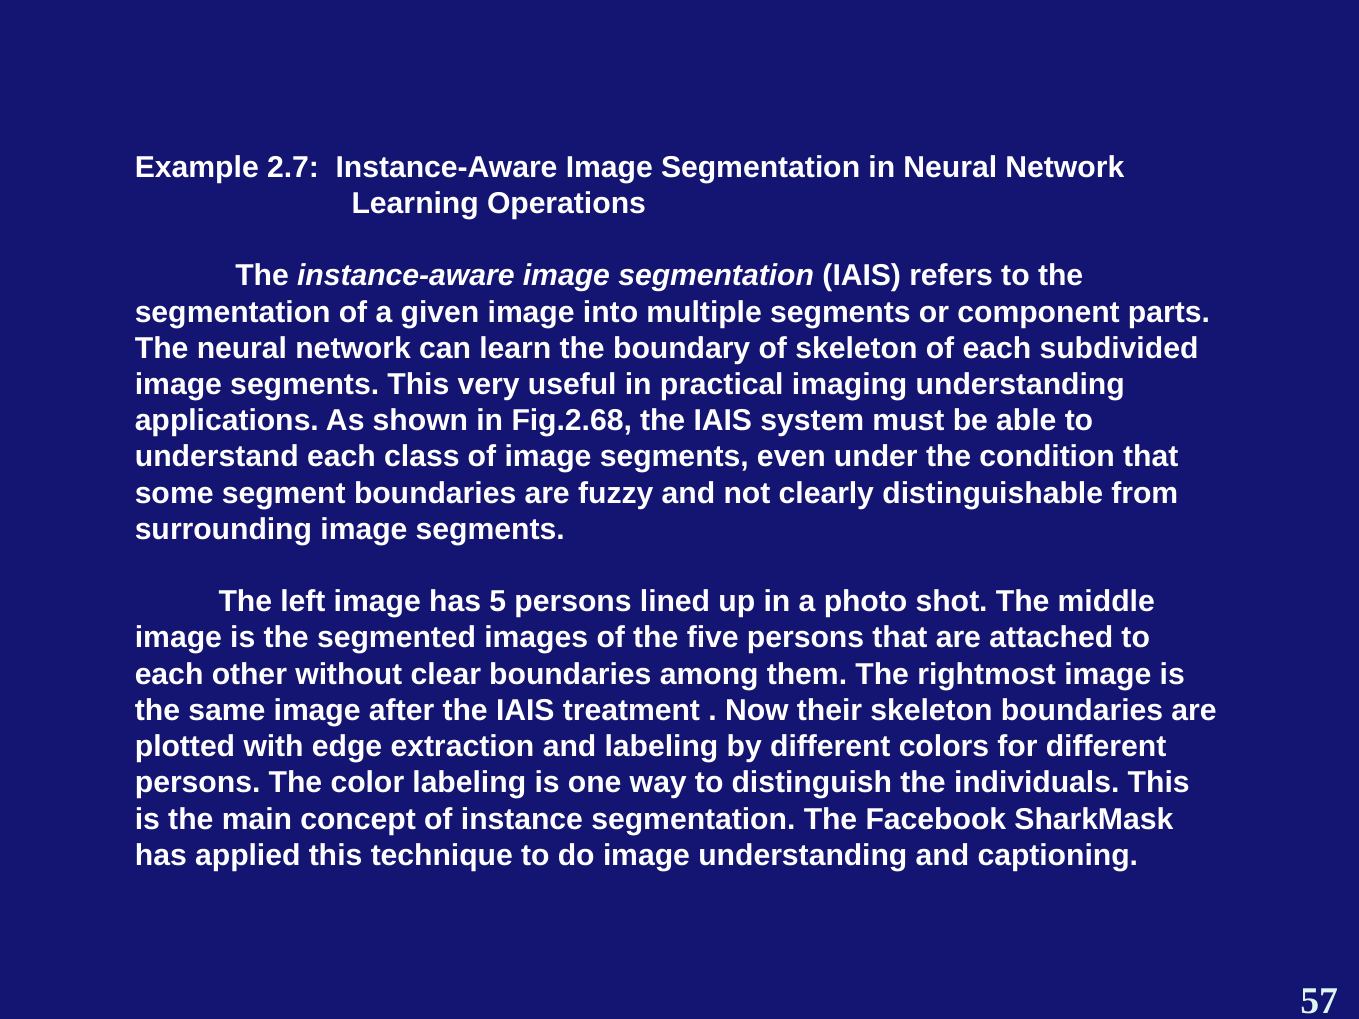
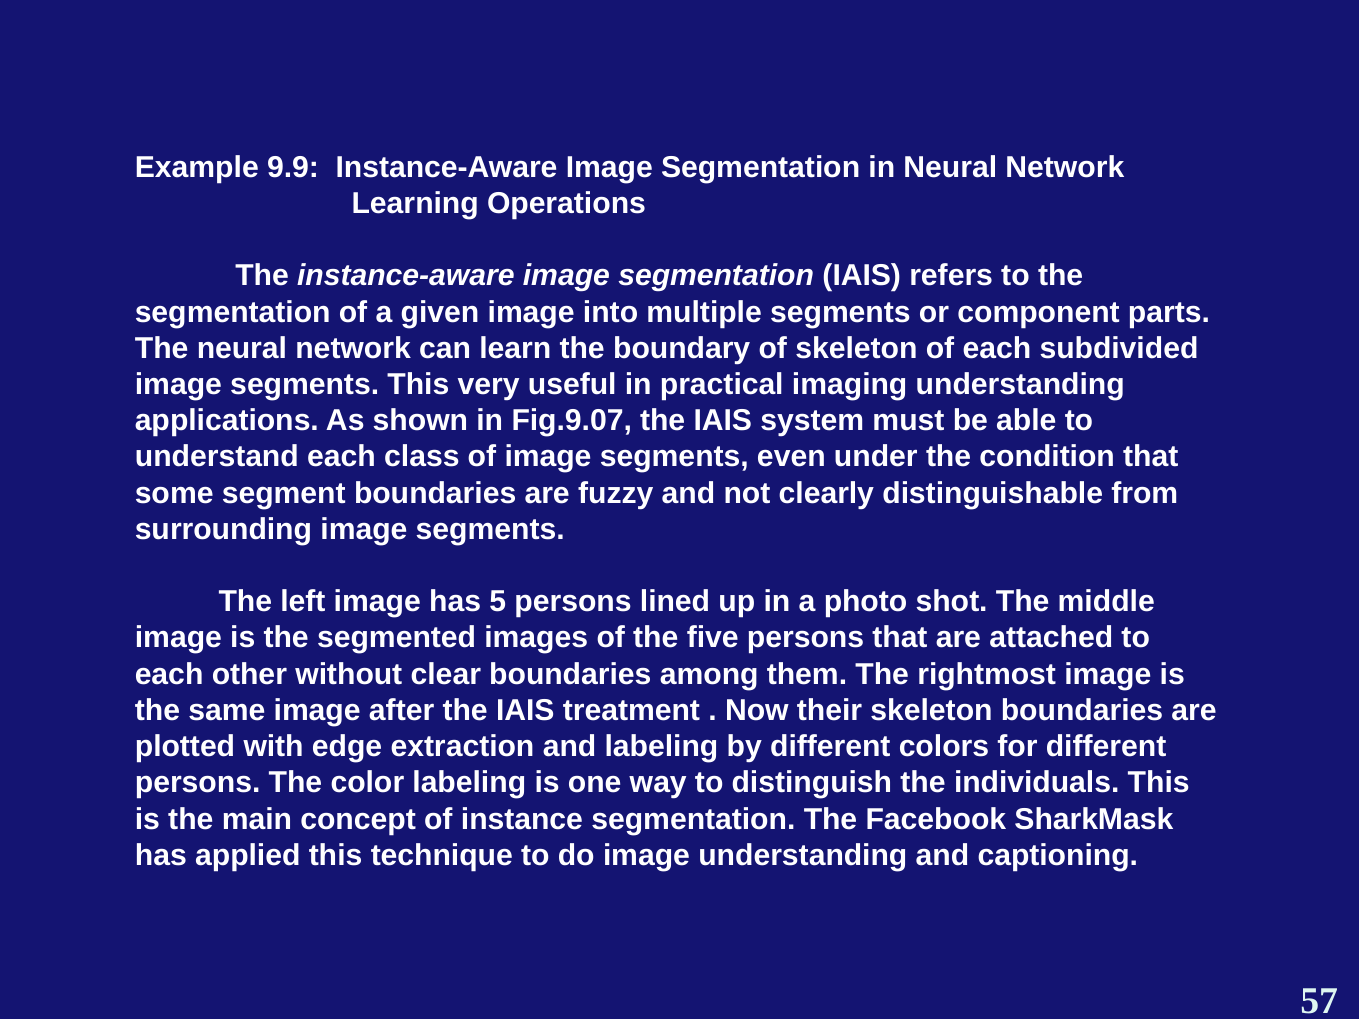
2.7: 2.7 -> 9.9 (293, 167)
Fig.2.68: Fig.2.68 -> Fig.9.07 (572, 421)
